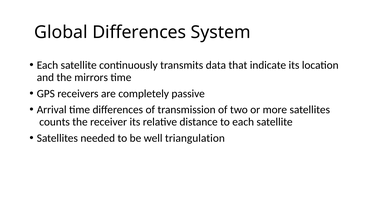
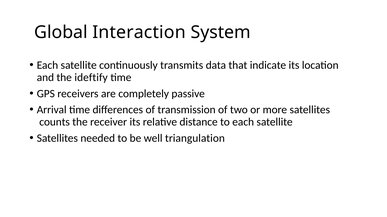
Global Differences: Differences -> Interaction (139, 33)
mirrors: mirrors -> ideftify (91, 78)
